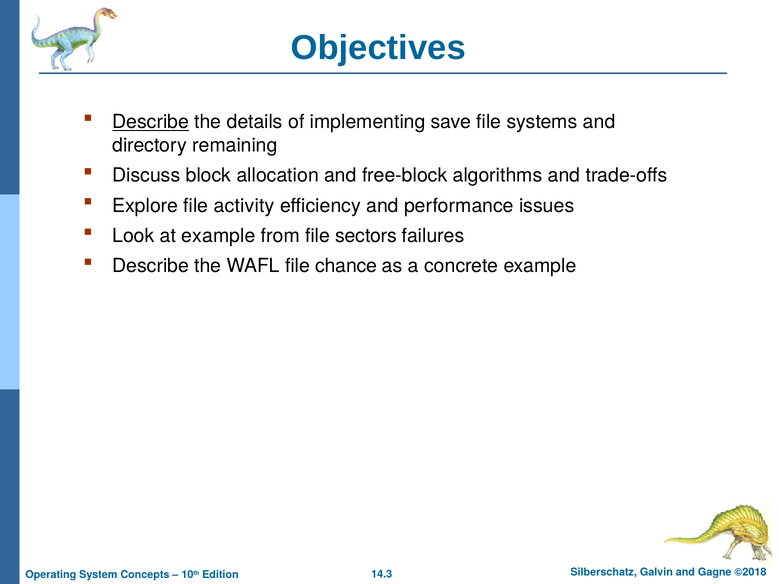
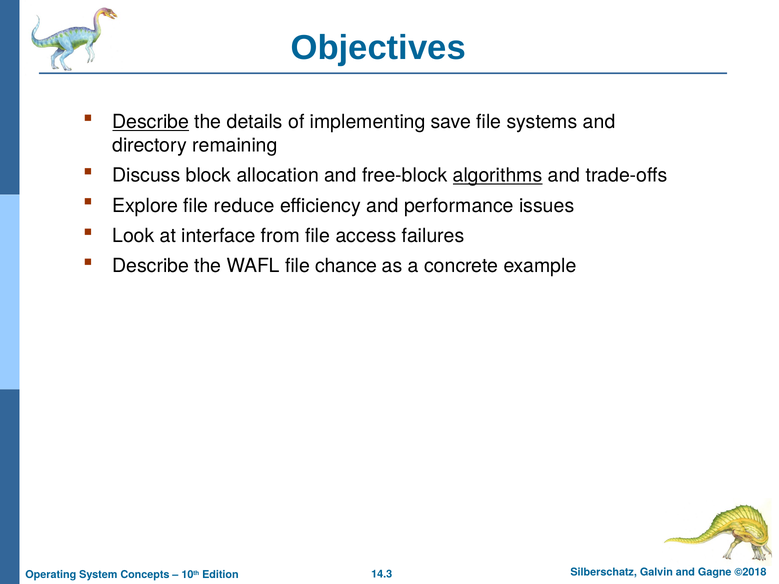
algorithms underline: none -> present (498, 176)
activity: activity -> reduce (244, 206)
at example: example -> interface (219, 236)
sectors: sectors -> access (366, 236)
